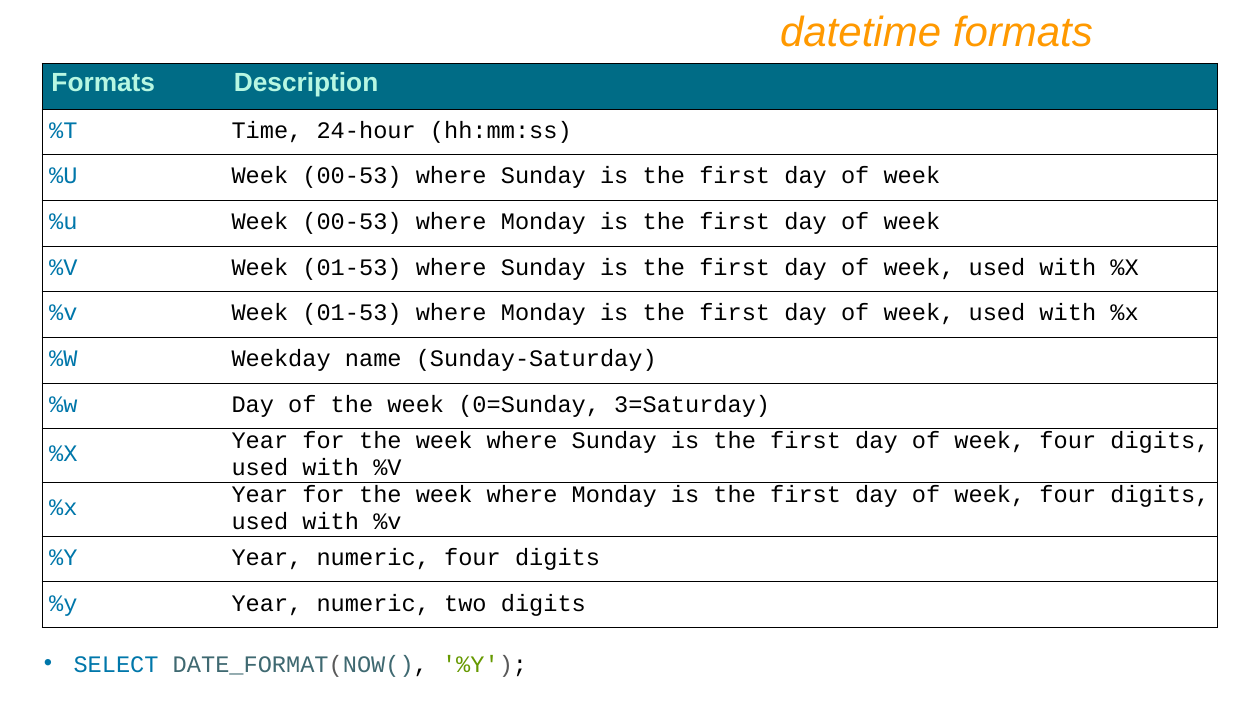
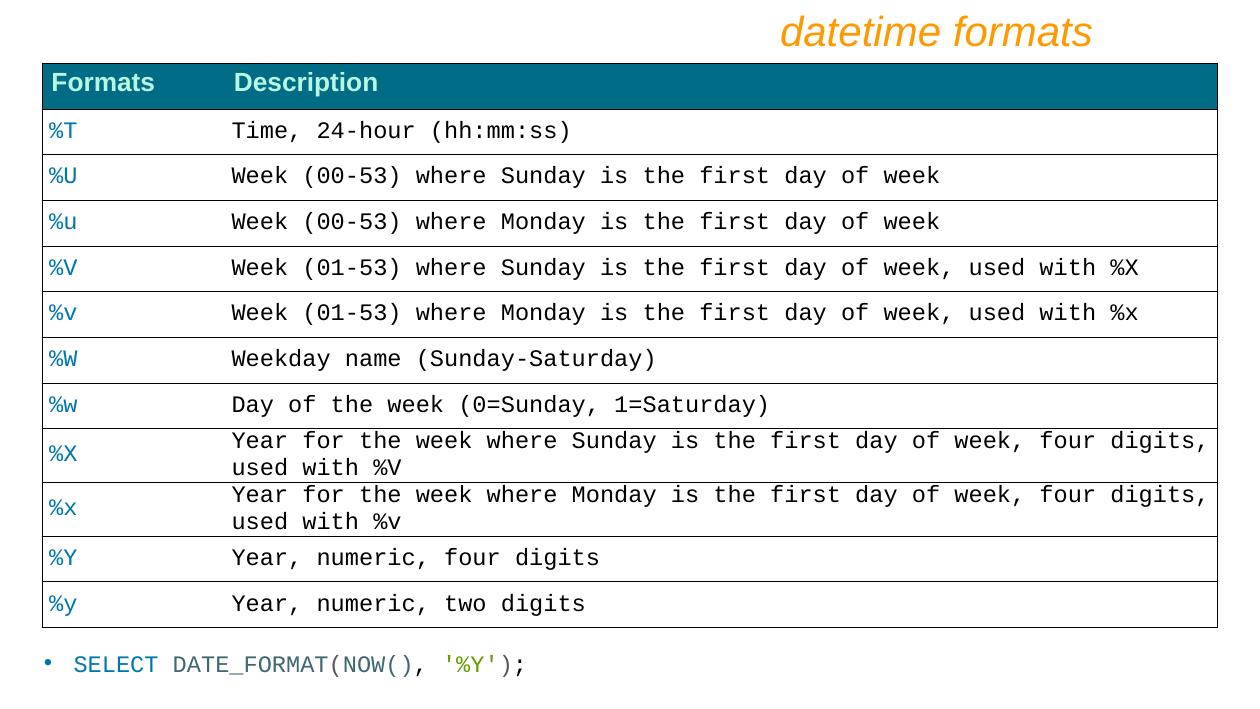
3=Saturday: 3=Saturday -> 1=Saturday (692, 404)
